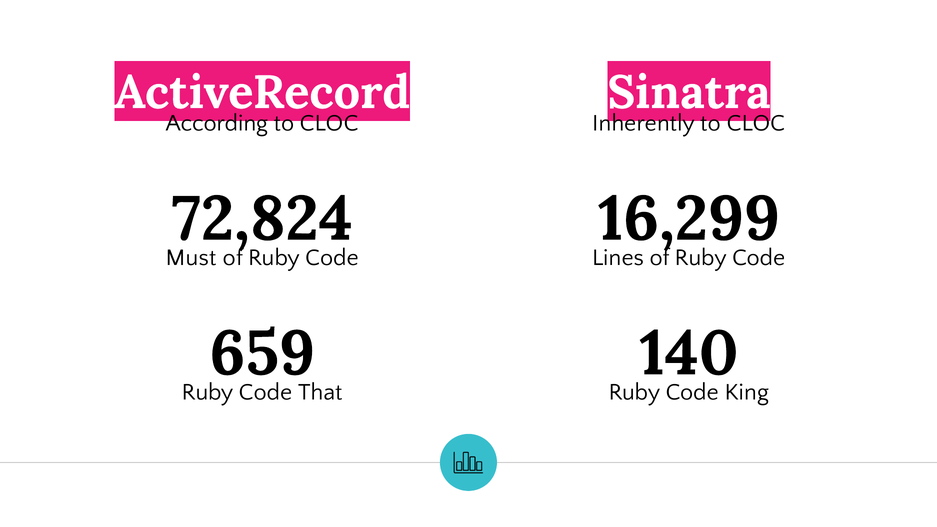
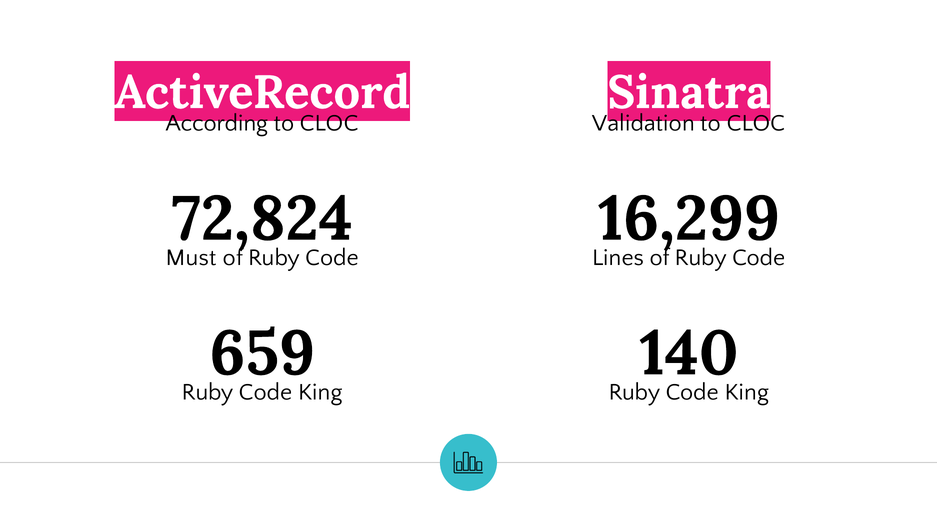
Inherently: Inherently -> Validation (644, 123)
That: That -> King (320, 392)
